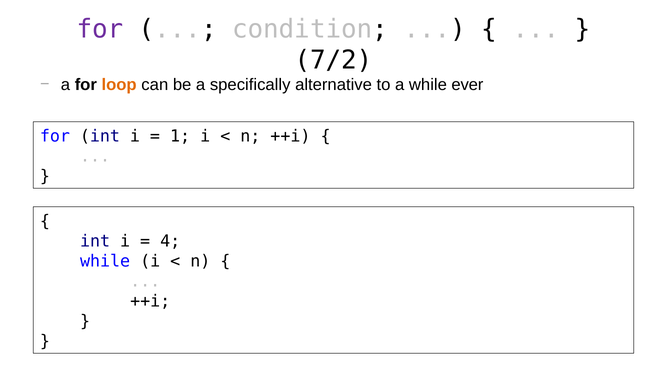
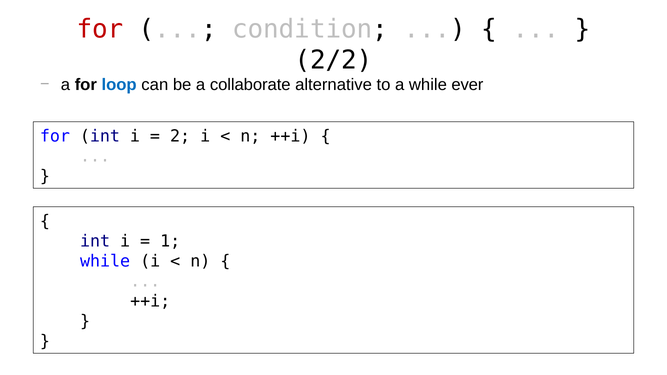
for colour: purple -> red (100, 29)
7/2: 7/2 -> 2/2 (334, 60)
loop colour: orange -> blue (119, 85)
specifically: specifically -> collaborate (250, 85)
1: 1 -> 2 (180, 136)
4: 4 -> 1 (170, 241)
